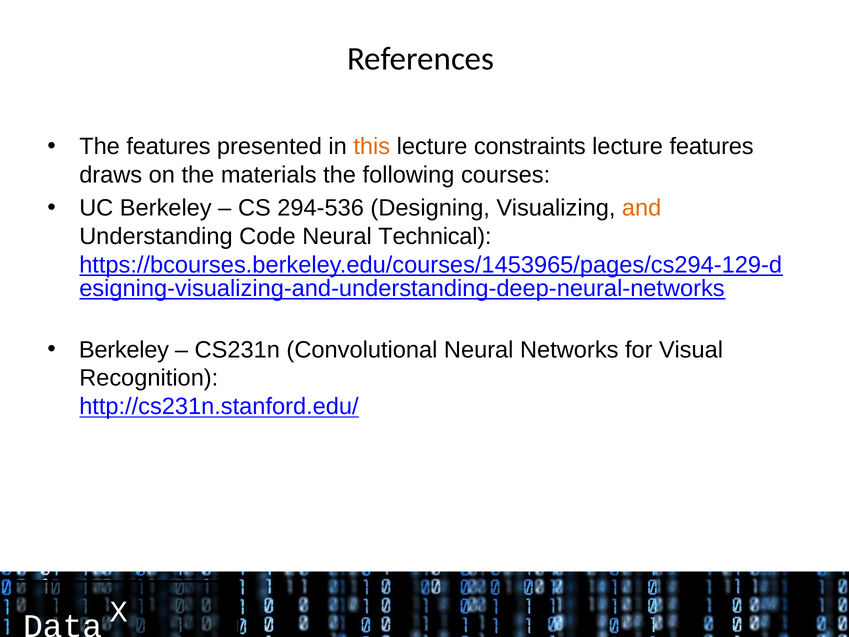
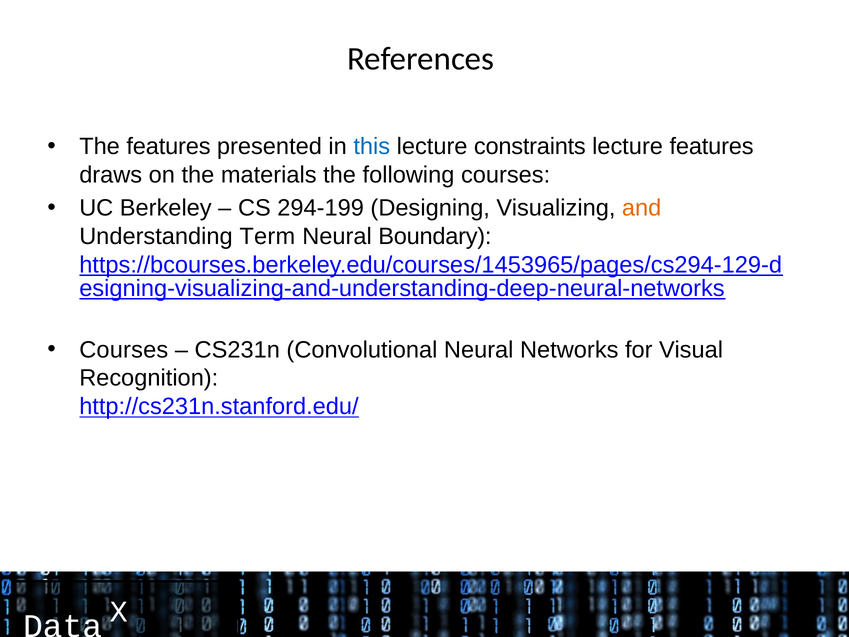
this colour: orange -> blue (372, 147)
294-536: 294-536 -> 294-199 (321, 208)
Code: Code -> Term (267, 236)
Technical: Technical -> Boundary (435, 236)
Berkeley: Berkeley -> Courses (124, 350)
